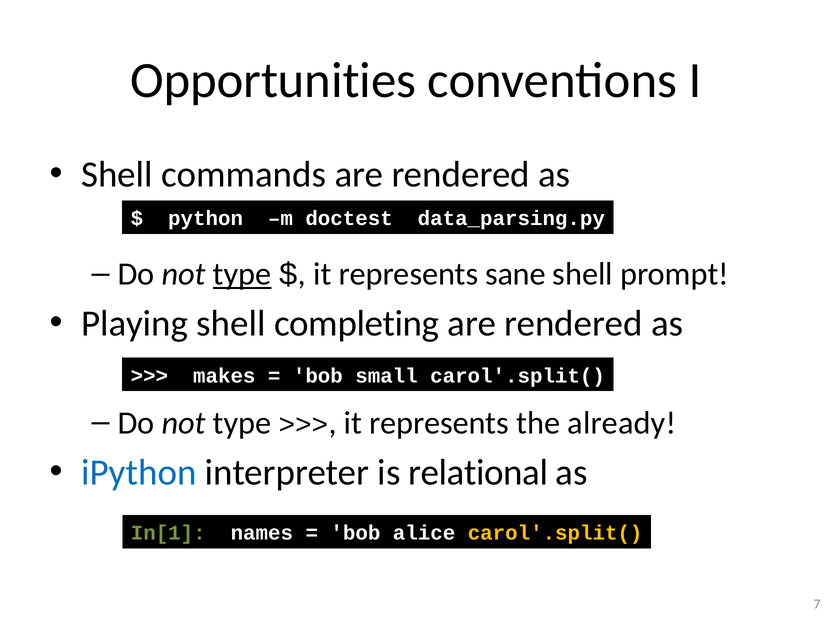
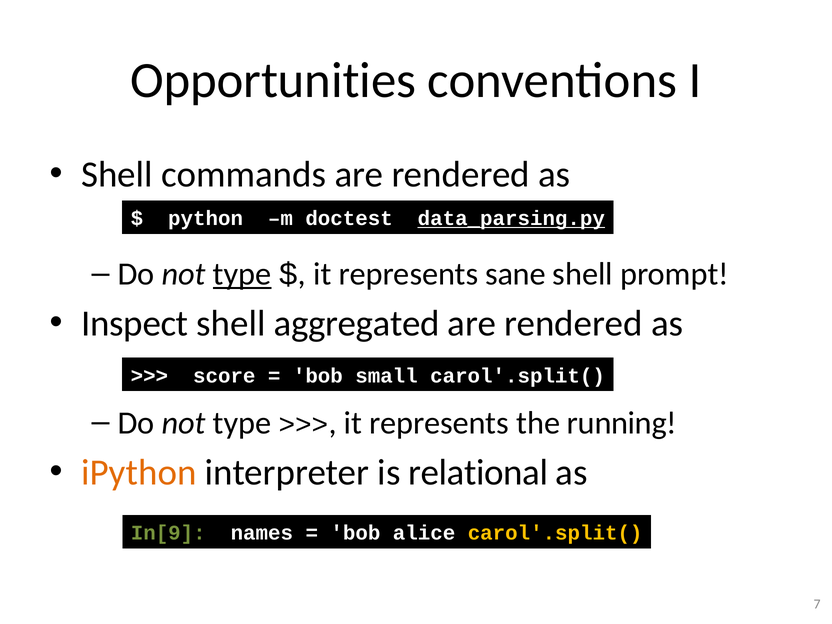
data_parsing.py underline: none -> present (511, 219)
Playing: Playing -> Inspect (135, 323)
completing: completing -> aggregated (357, 323)
makes: makes -> score (224, 376)
already: already -> running (622, 423)
iPython colour: blue -> orange (139, 472)
In[1: In[1 -> In[9 (168, 533)
